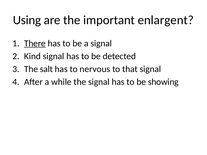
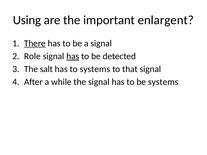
Kind: Kind -> Role (32, 56)
has underline: none -> present (73, 56)
to nervous: nervous -> systems (95, 69)
be showing: showing -> systems (163, 82)
